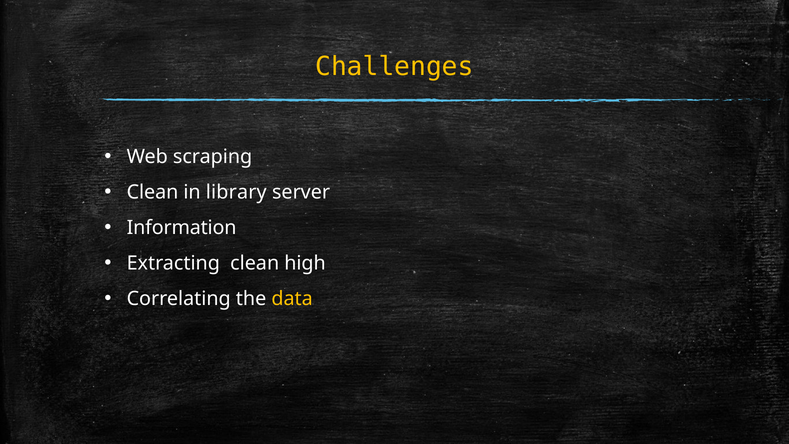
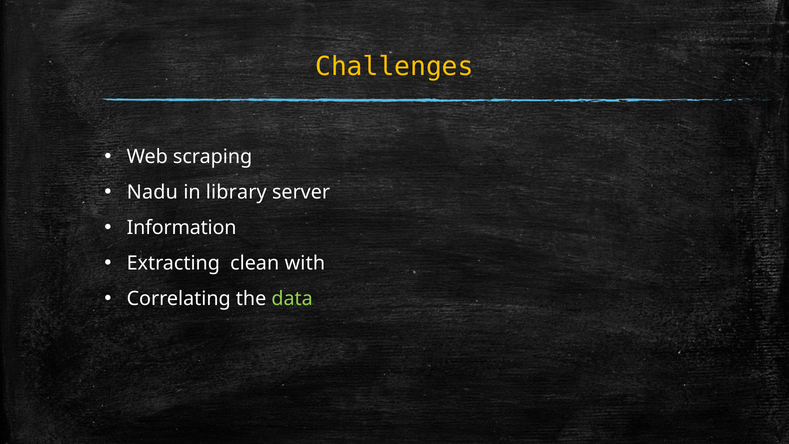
Clean: Clean -> Nadu (152, 192)
high: high -> with (305, 263)
data colour: yellow -> light green (292, 299)
